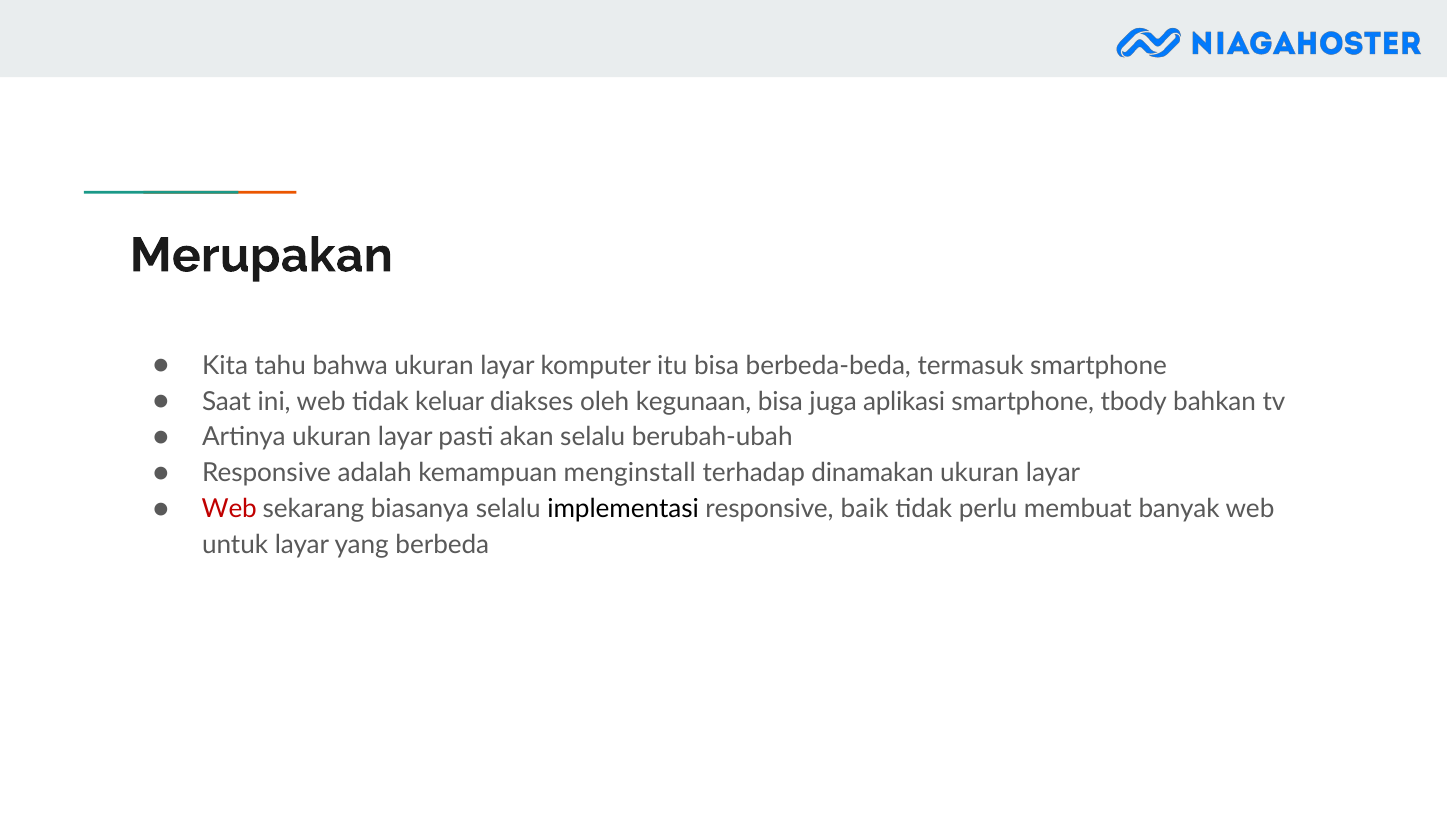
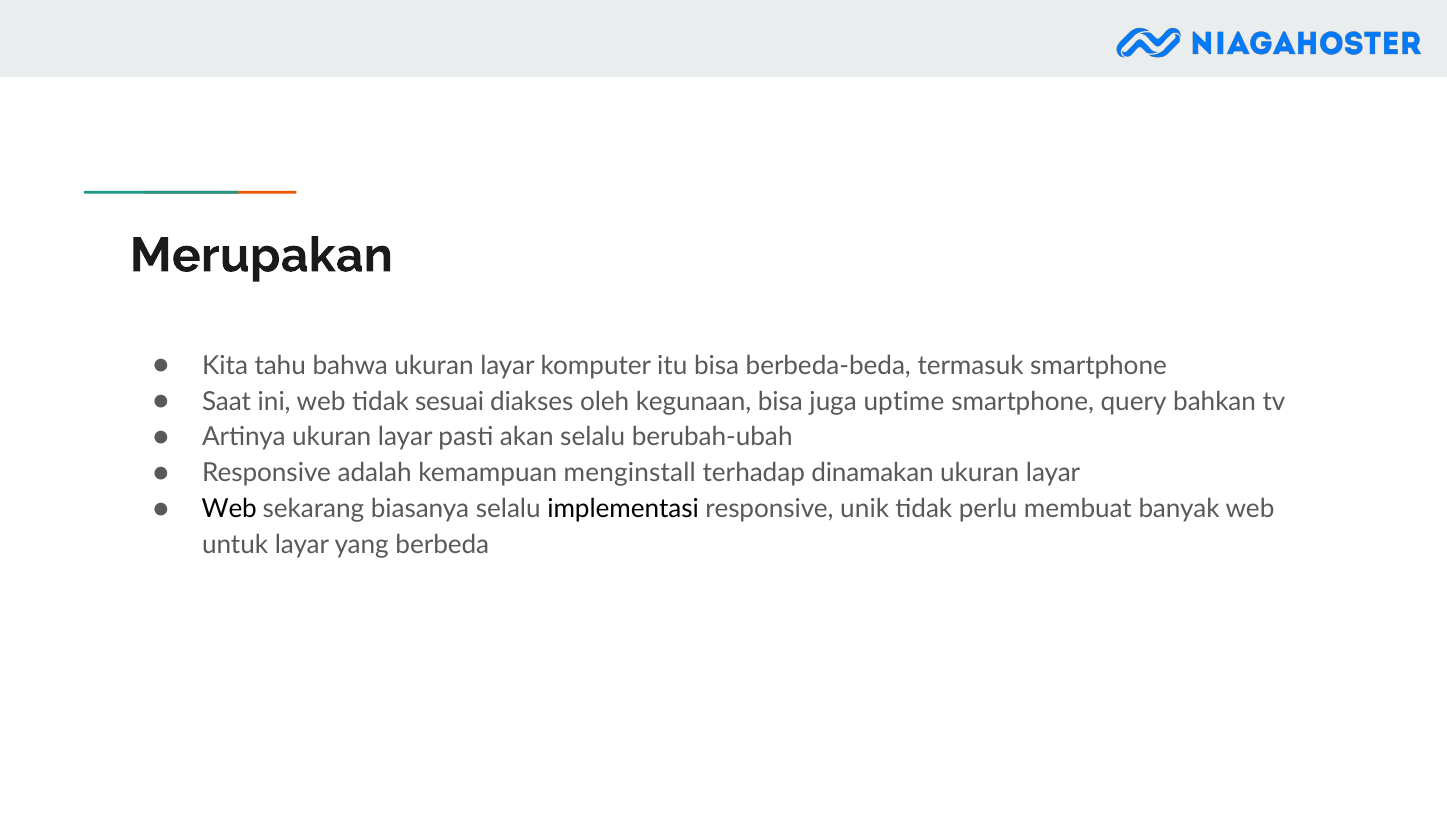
keluar: keluar -> sesuai (450, 401)
aplikasi: aplikasi -> uptime (904, 401)
tbody: tbody -> query (1134, 401)
Web colour: red -> black (229, 509)
baik: baik -> unik (865, 509)
